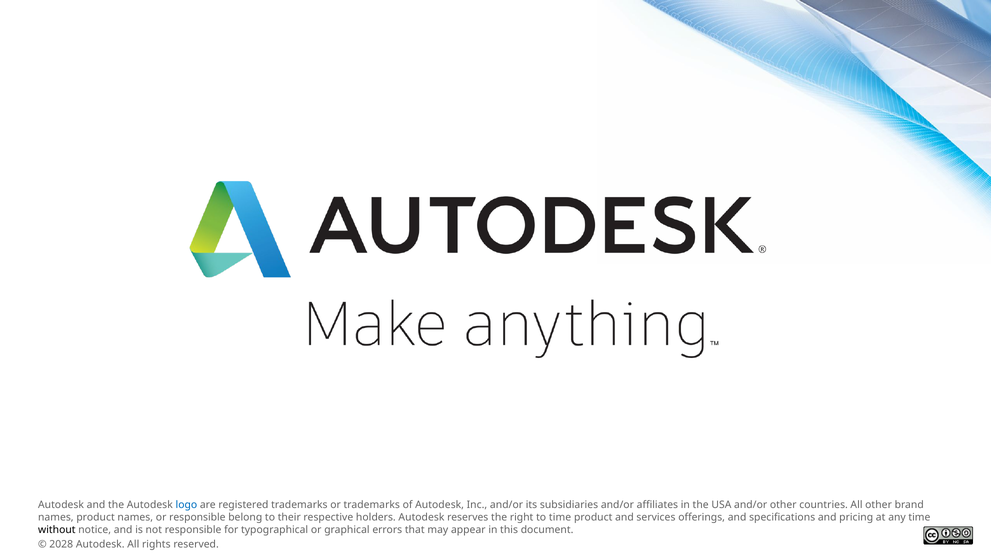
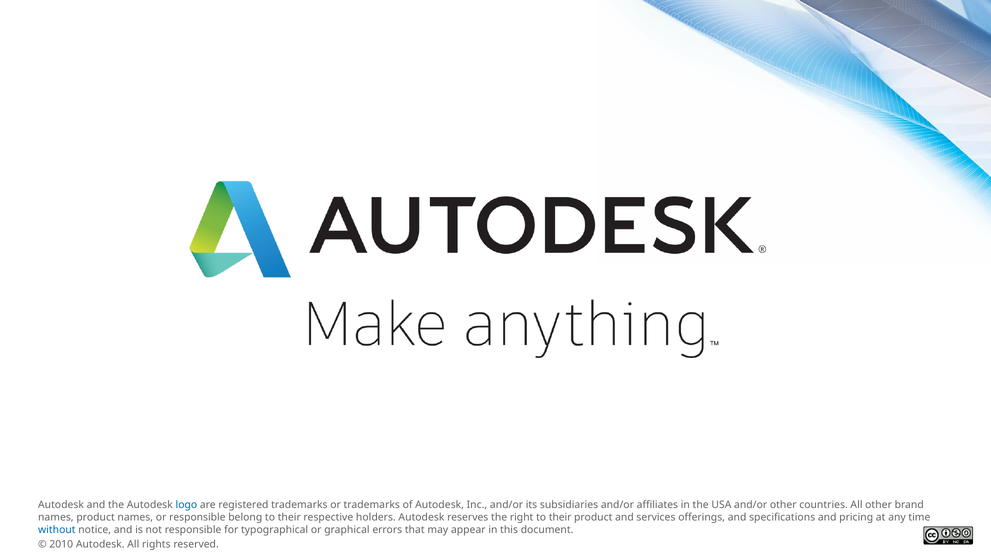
right to time: time -> their (560, 518)
without colour: black -> blue (57, 530)
2028: 2028 -> 2010 (61, 545)
